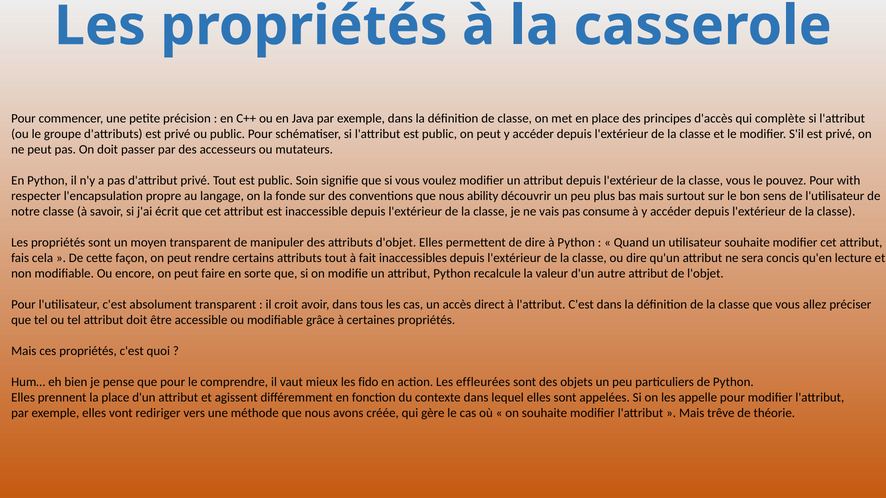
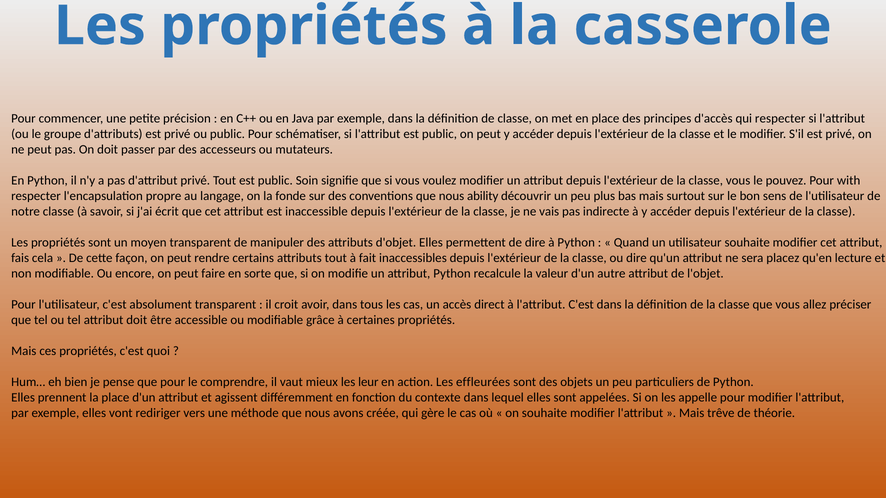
qui complète: complète -> respecter (780, 119)
consume: consume -> indirecte (606, 212)
concis: concis -> placez (783, 258)
fido: fido -> leur (368, 382)
